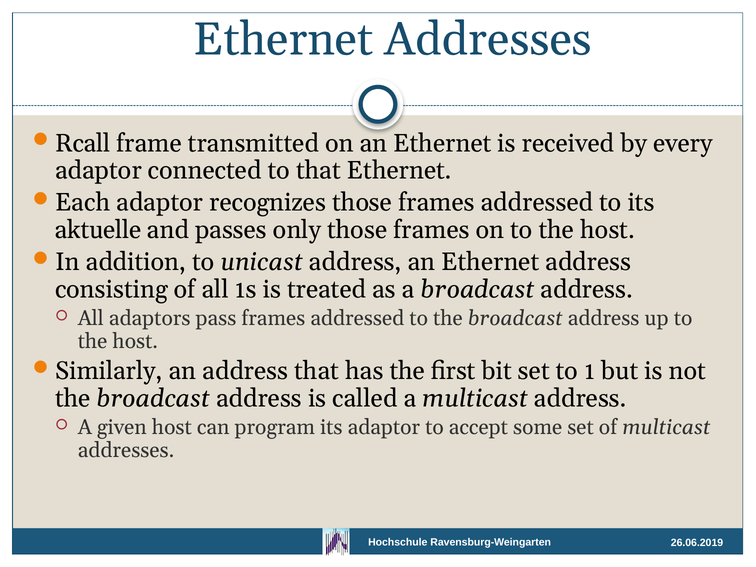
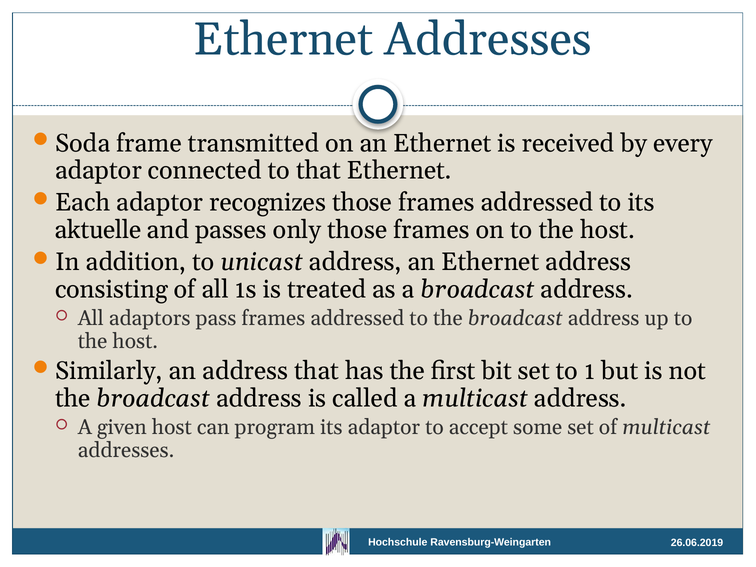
Rcall: Rcall -> Soda (83, 143)
